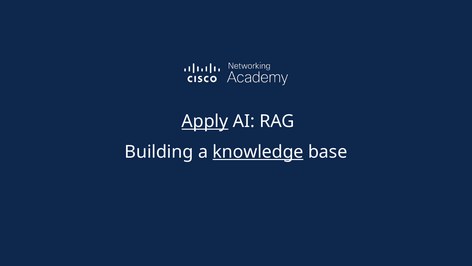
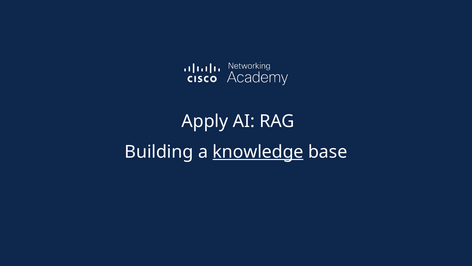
Apply underline: present -> none (205, 121)
